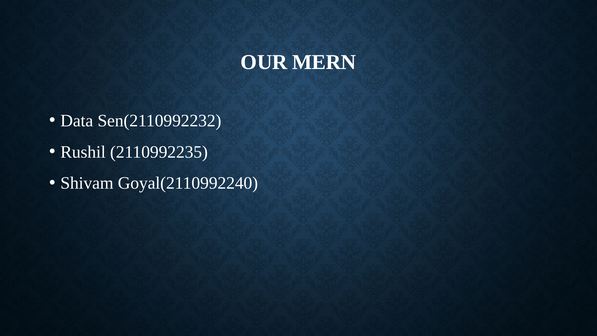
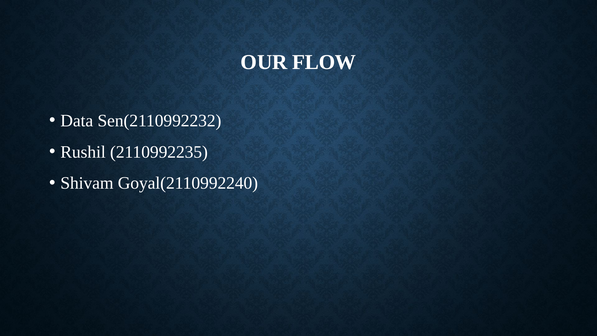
MERN: MERN -> FLOW (324, 62)
